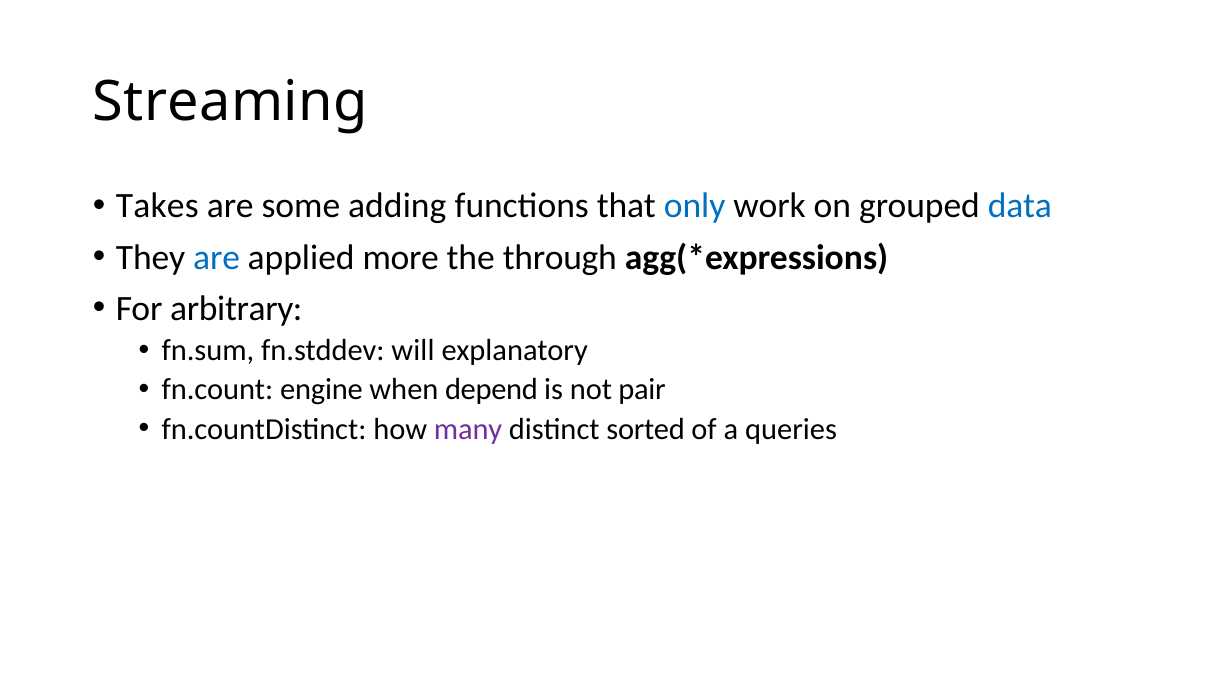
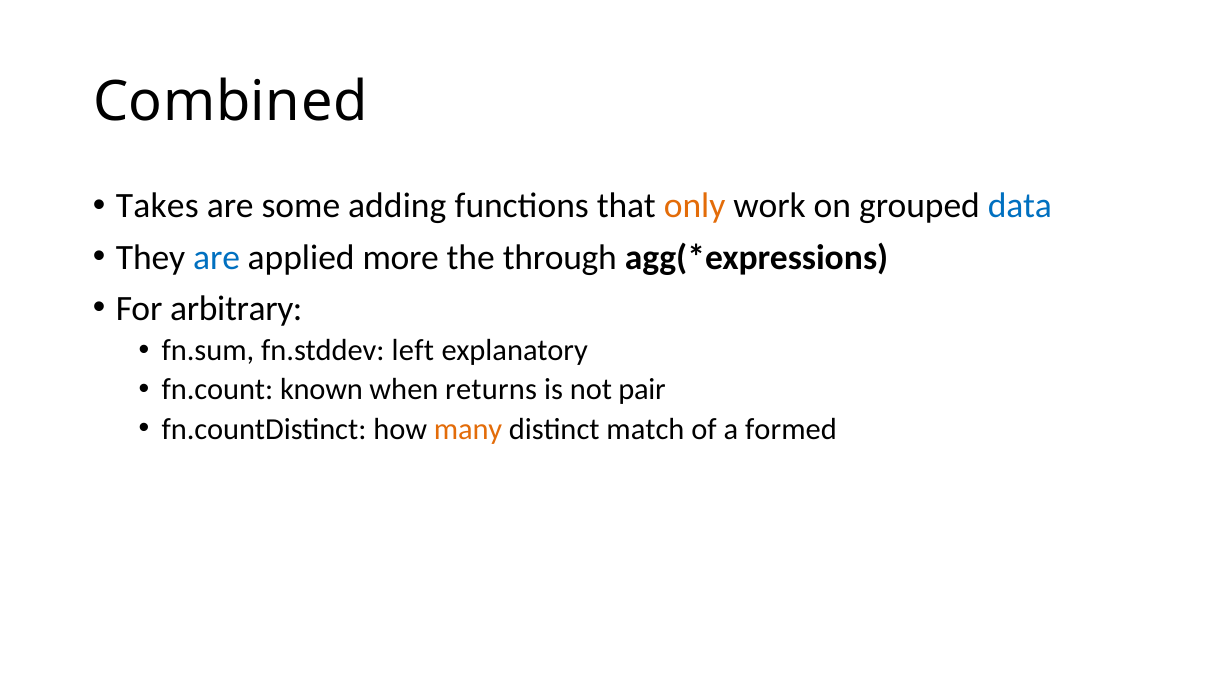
Streaming: Streaming -> Combined (230, 102)
only colour: blue -> orange (695, 206)
will: will -> left (413, 350)
engine: engine -> known (321, 390)
depend: depend -> returns (491, 390)
many colour: purple -> orange (468, 429)
sorted: sorted -> match (645, 429)
queries: queries -> formed (791, 429)
